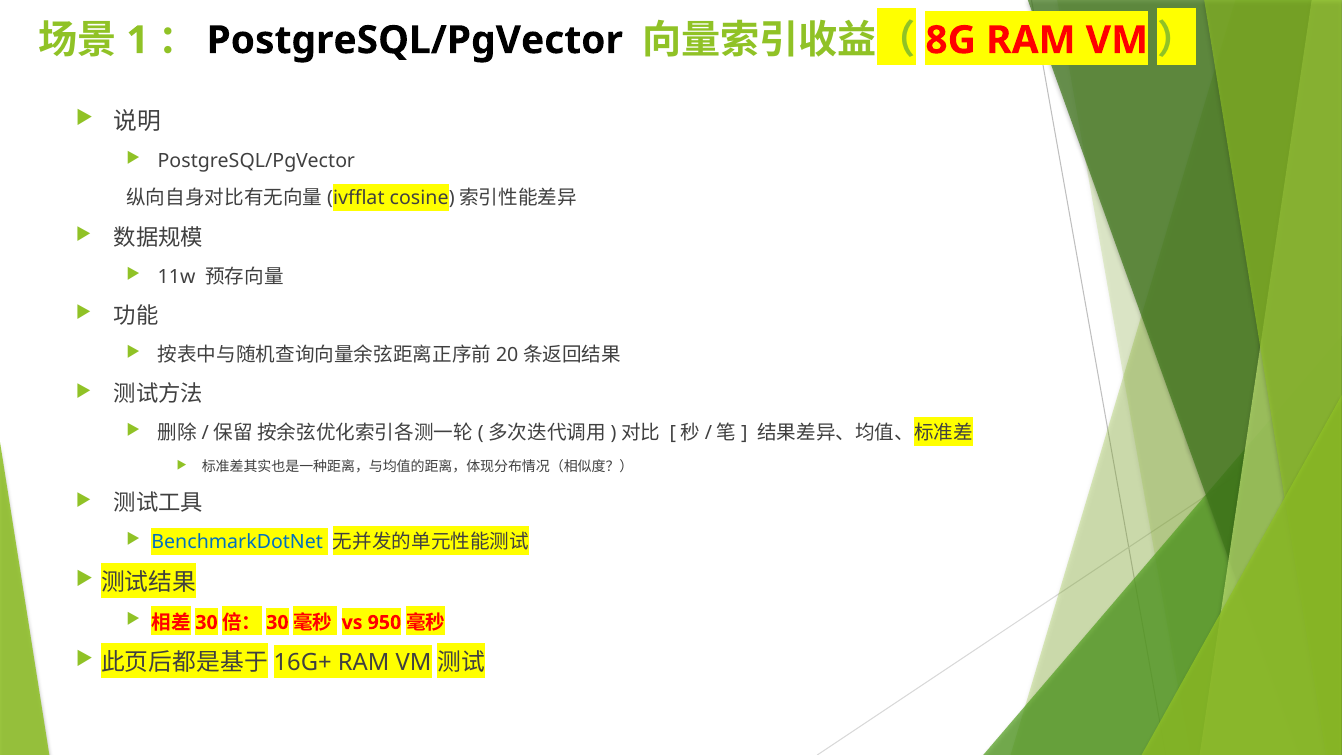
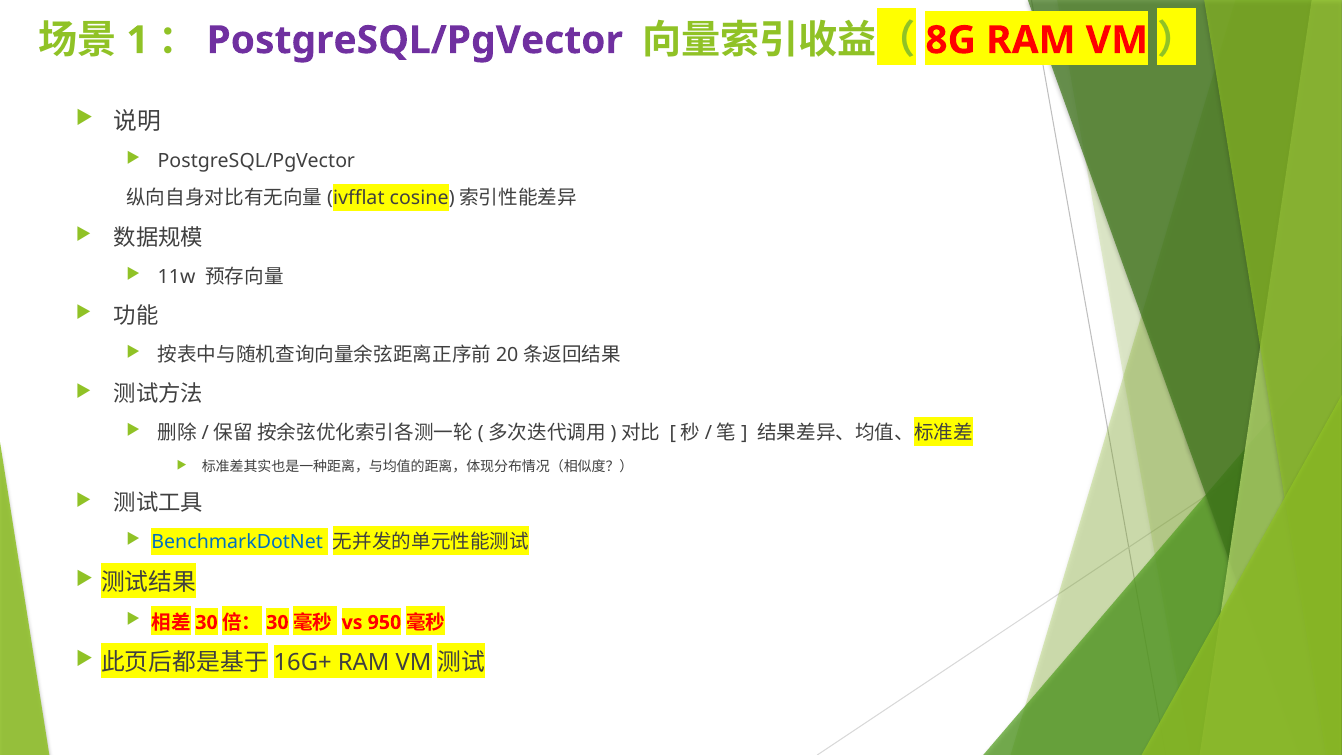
PostgreSQL/PgVector colour: black -> purple (415, 40)
